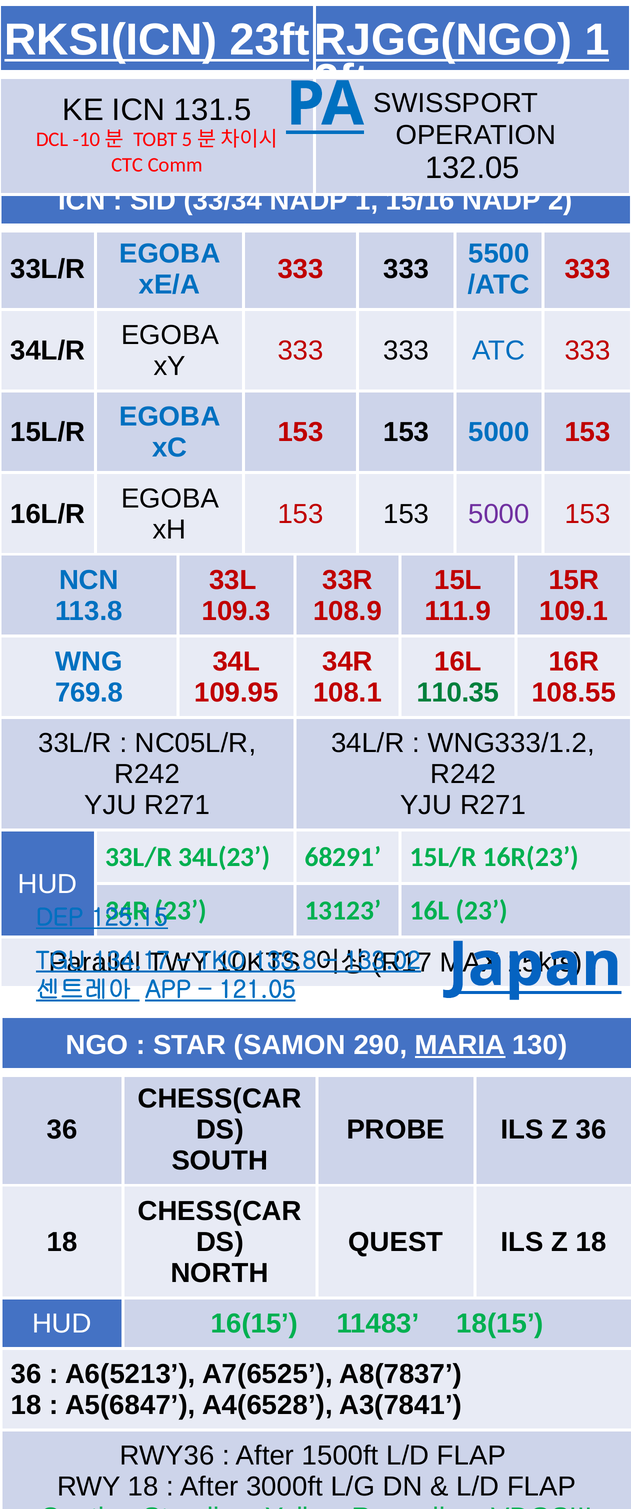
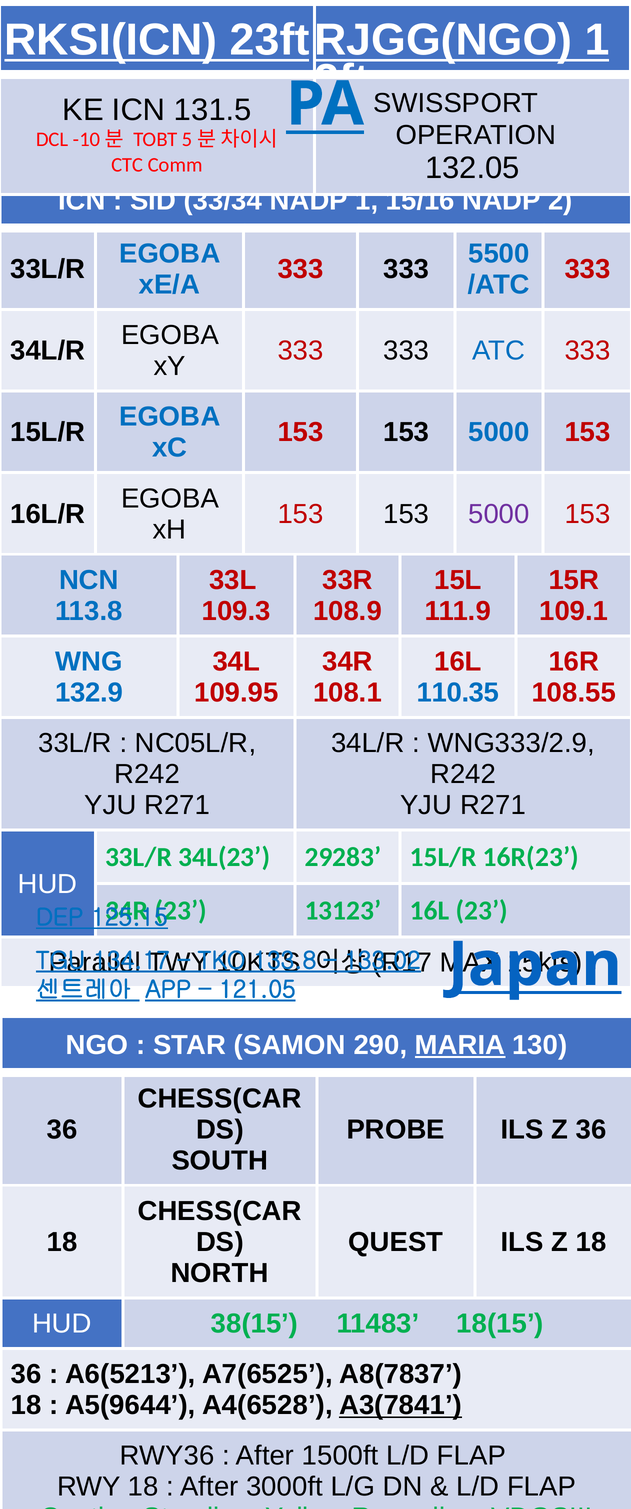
769.8: 769.8 -> 132.9 (89, 693)
110.35 colour: green -> blue (458, 693)
WNG333/1.2: WNG333/1.2 -> WNG333/2.9 (511, 744)
68291: 68291 -> 29283 (343, 858)
16(15: 16(15 -> 38(15 (255, 1324)
A5(6847: A5(6847 -> A5(9644 (130, 1406)
A3(7841 underline: none -> present (401, 1406)
